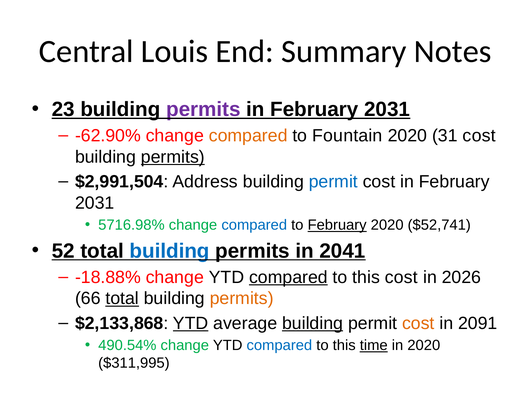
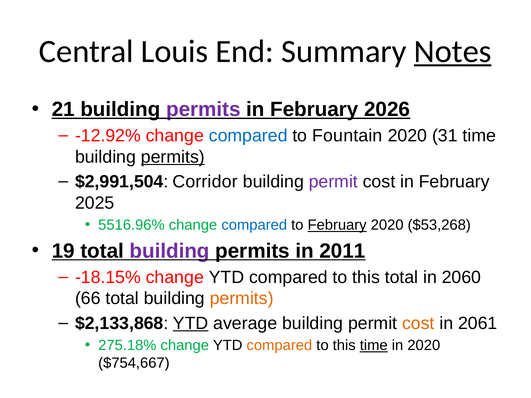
Notes underline: none -> present (453, 51)
23: 23 -> 21 (63, 109)
2031: 2031 -> 2026 (387, 109)
-62.90%: -62.90% -> -12.92% (108, 136)
compared colour: orange -> blue (248, 136)
31 cost: cost -> time (479, 136)
Address: Address -> Corridor (205, 182)
permit colour: blue -> purple (333, 182)
2031: 2031 -> 2025 (95, 203)
5716.98%: 5716.98% -> 5516.96% (131, 225)
$52,741: $52,741 -> $53,268 (439, 225)
52: 52 -> 19 (63, 251)
building colour: blue -> purple (170, 251)
2041: 2041 -> 2011 (342, 251)
-18.88%: -18.88% -> -18.15% (108, 277)
compared underline: present -> none (288, 277)
this cost: cost -> total (401, 277)
2026: 2026 -> 2060 (461, 277)
total underline: present -> none (122, 299)
building underline: present -> none (313, 323)
2091: 2091 -> 2061 (478, 323)
490.54%: 490.54% -> 275.18% (127, 346)
compared colour: blue -> orange (279, 346)
$311,995: $311,995 -> $754,667 (134, 363)
